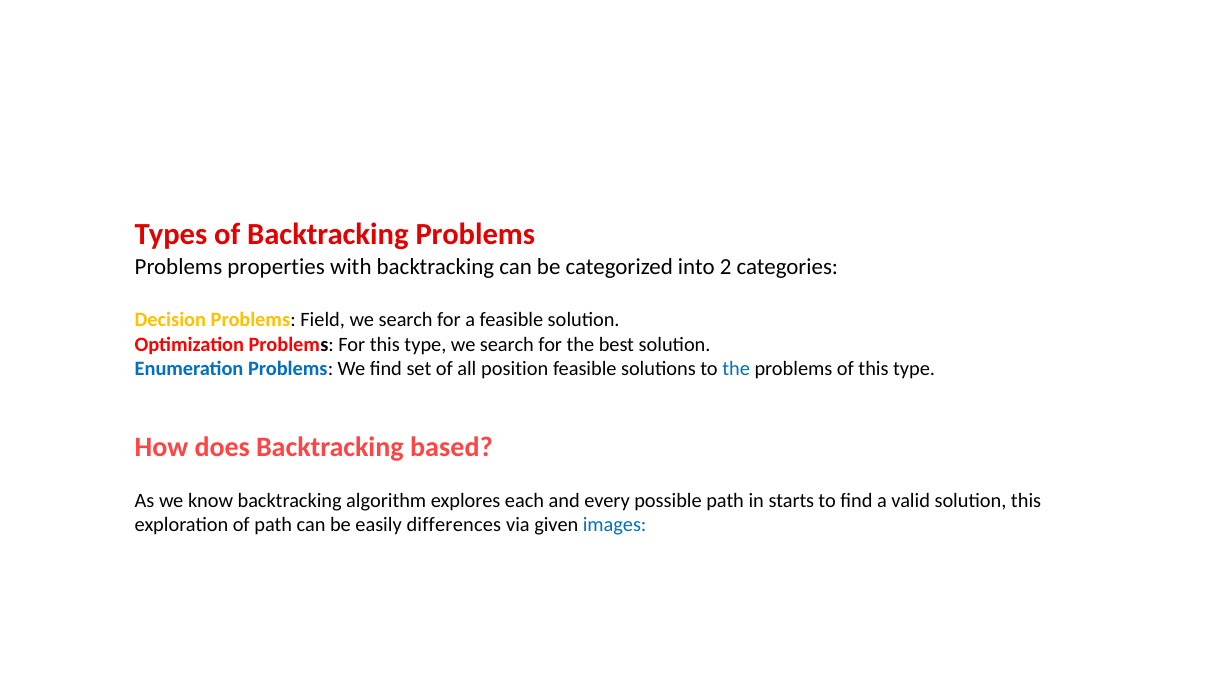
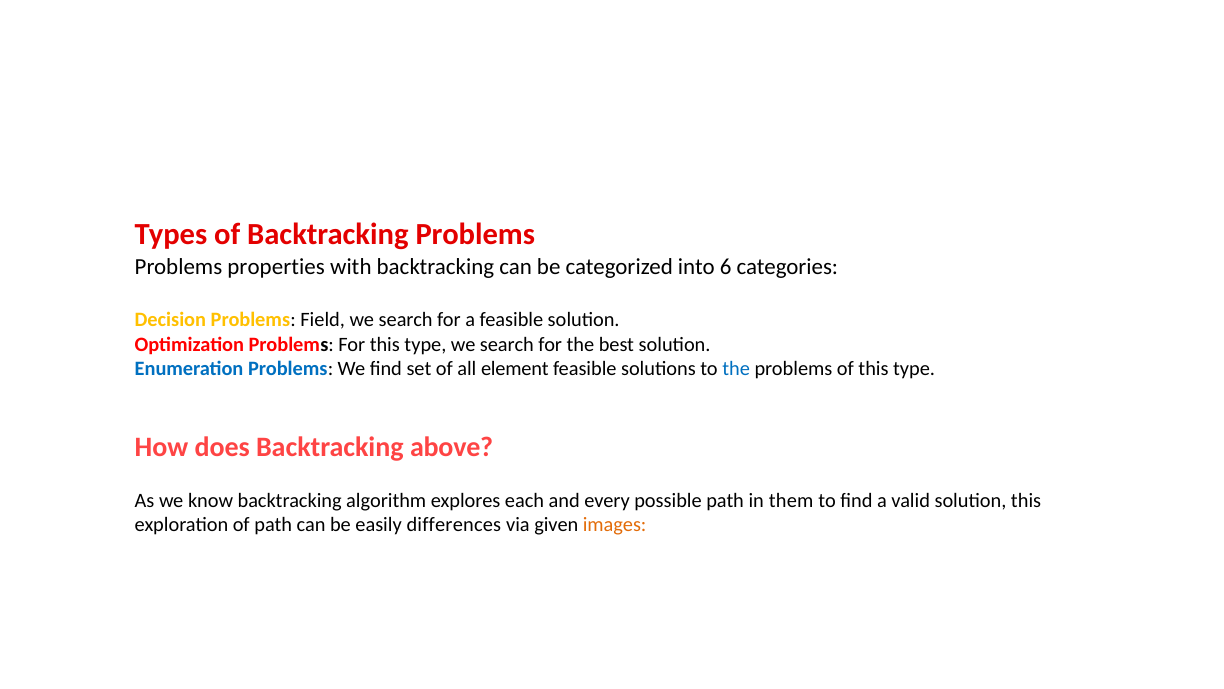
2: 2 -> 6 (726, 266)
position: position -> element (515, 369)
based: based -> above (452, 447)
starts: starts -> them (791, 500)
images colour: blue -> orange (615, 525)
